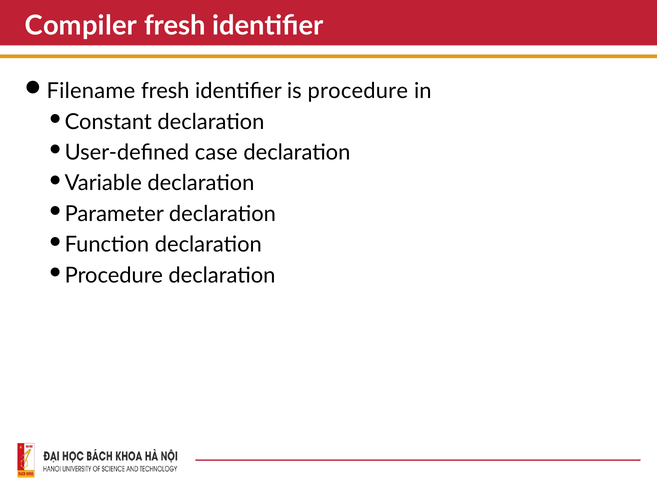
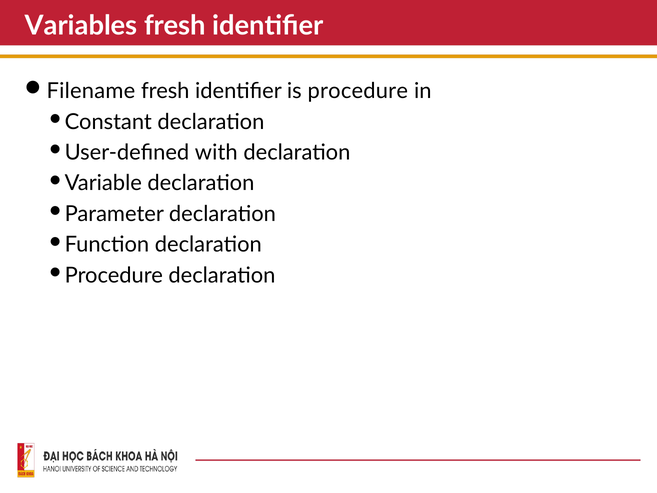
Compiler: Compiler -> Variables (81, 26)
case: case -> with (216, 152)
